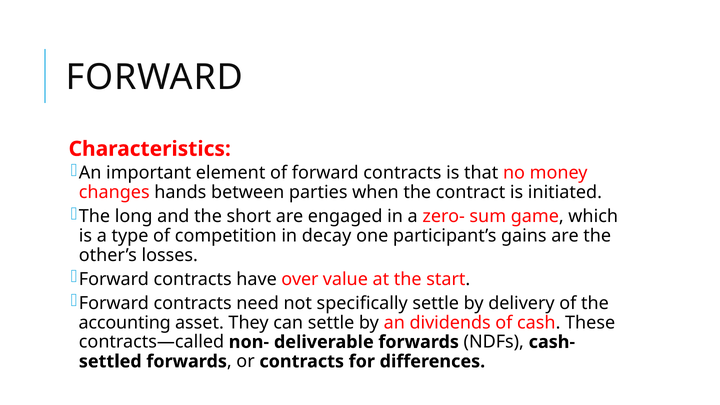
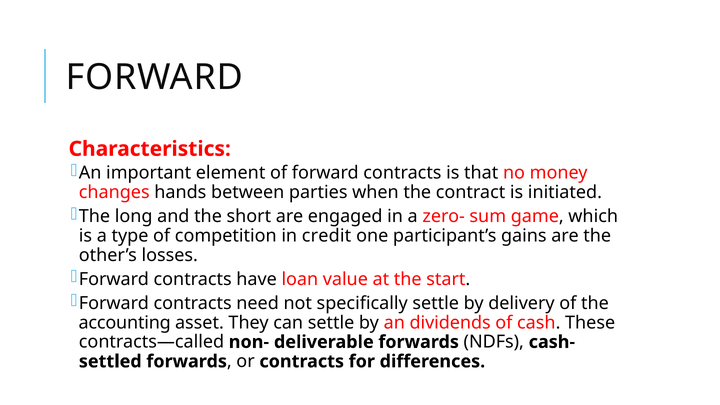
decay: decay -> credit (327, 236)
over: over -> loan (300, 279)
